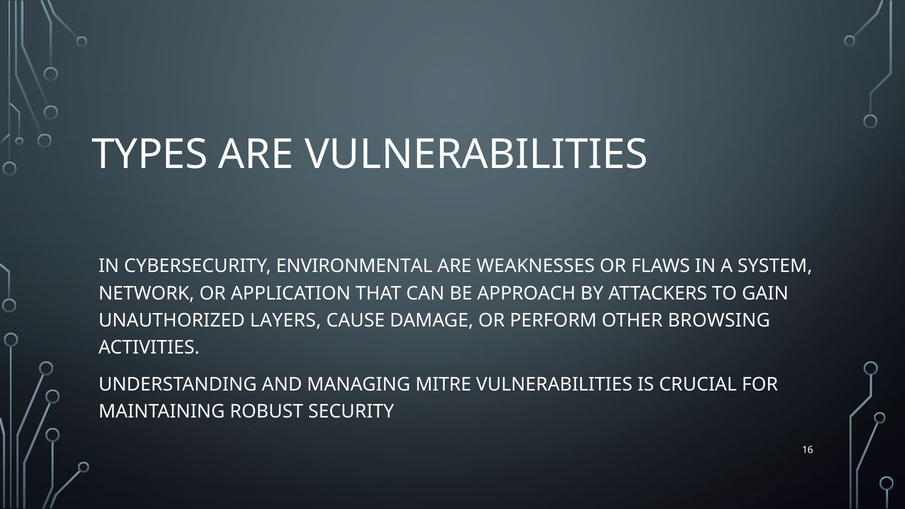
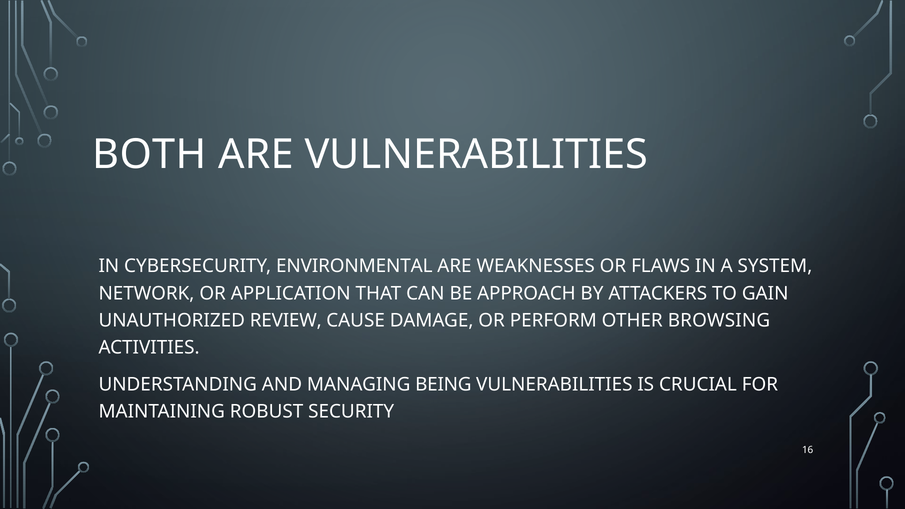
TYPES: TYPES -> BOTH (149, 155)
LAYERS: LAYERS -> REVIEW (286, 321)
MITRE: MITRE -> BEING (443, 384)
